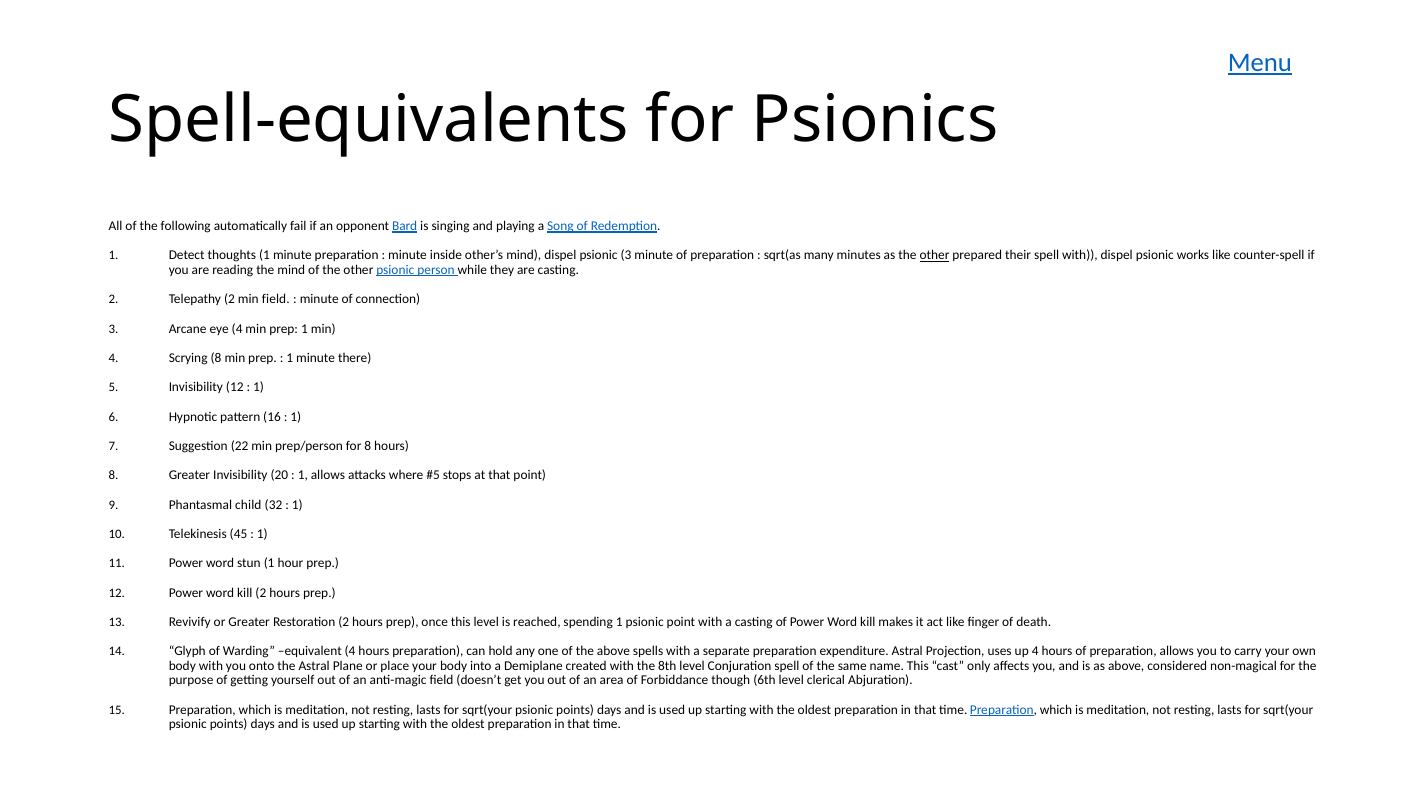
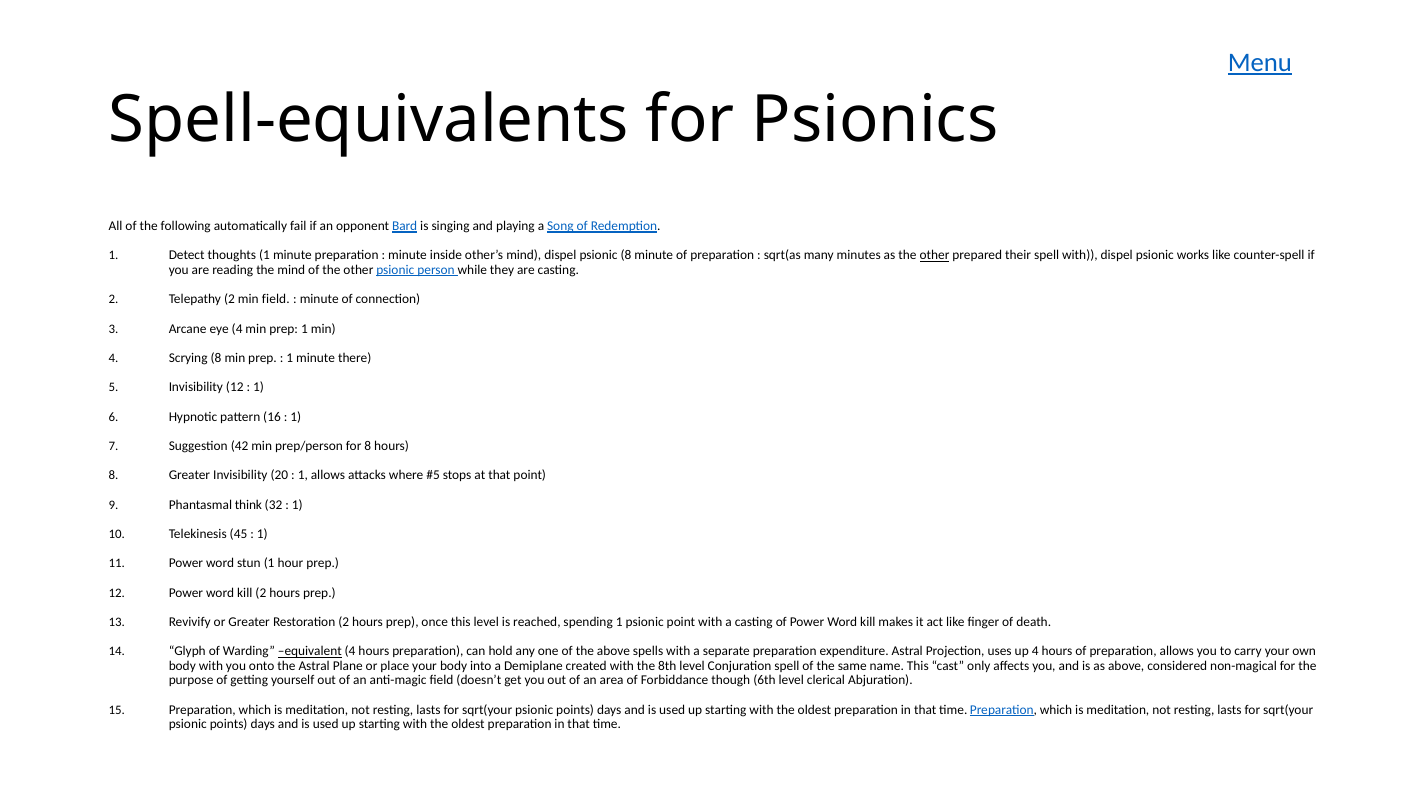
psionic 3: 3 -> 8 (626, 255)
22: 22 -> 42 (240, 446)
child: child -> think (248, 505)
equivalent underline: none -> present (310, 651)
